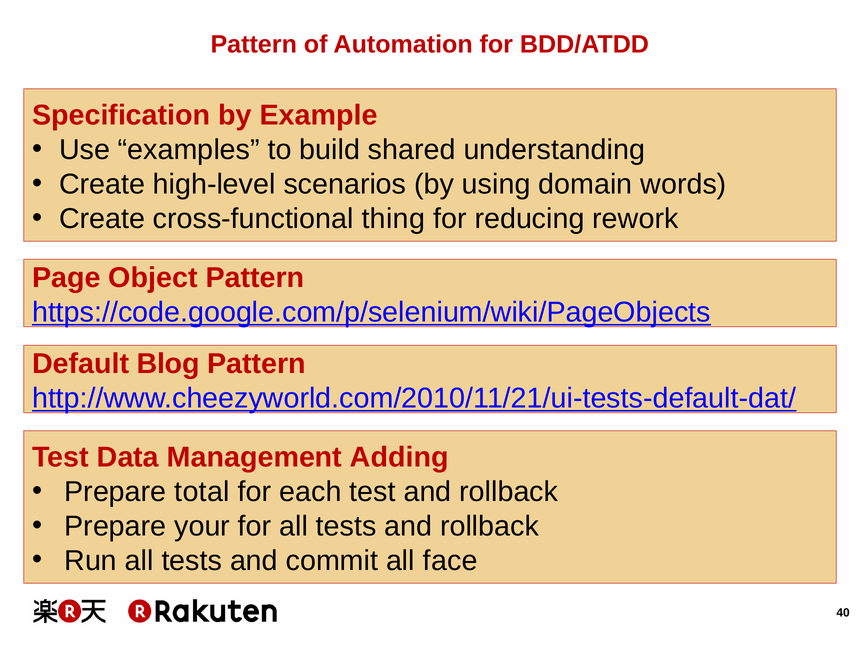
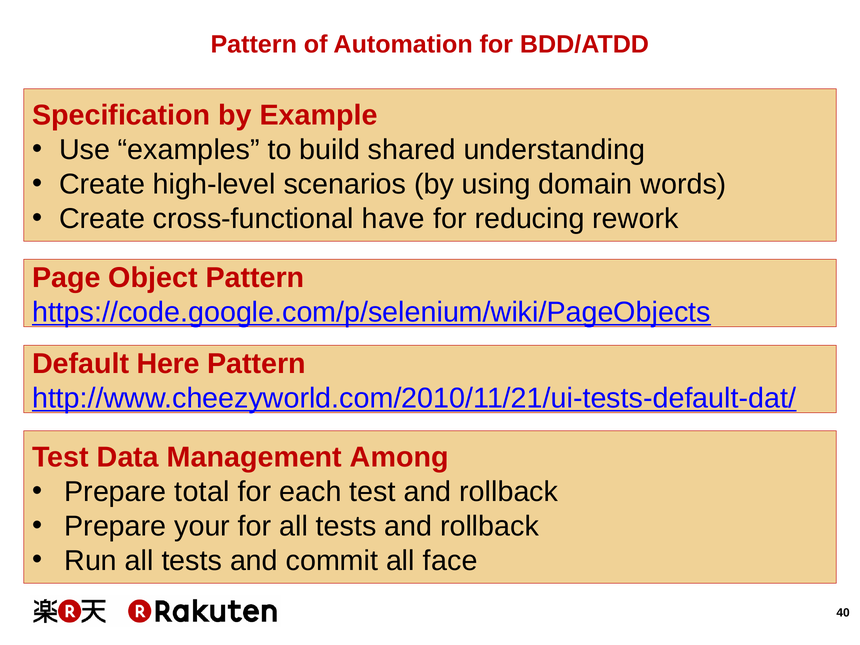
thing: thing -> have (393, 219)
Blog: Blog -> Here (168, 364)
Adding: Adding -> Among (399, 457)
